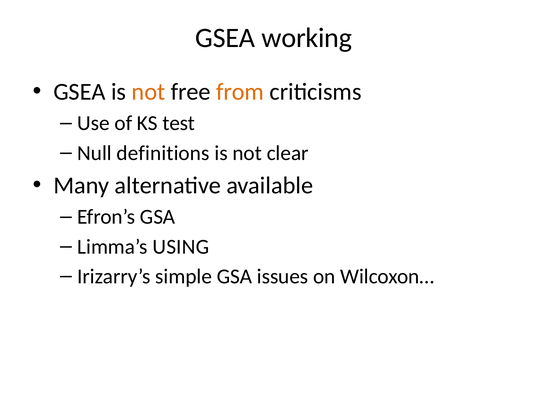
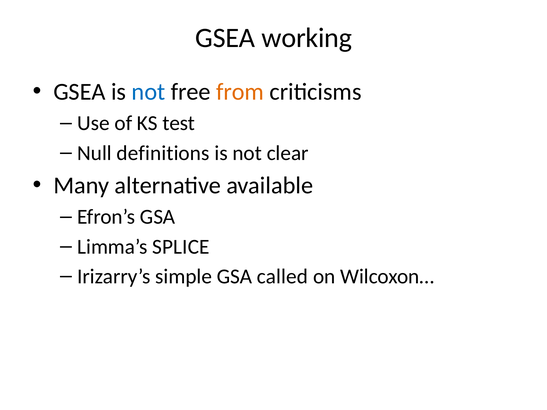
not colour: orange -> blue (148, 92)
USING: USING -> SPLICE (181, 247)
issues: issues -> called (283, 277)
